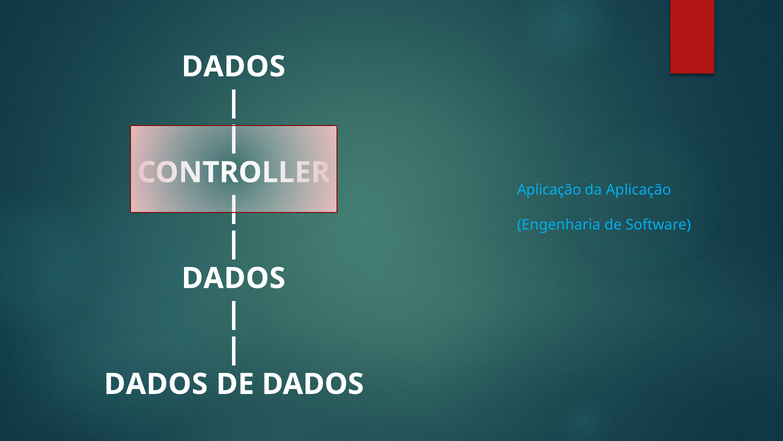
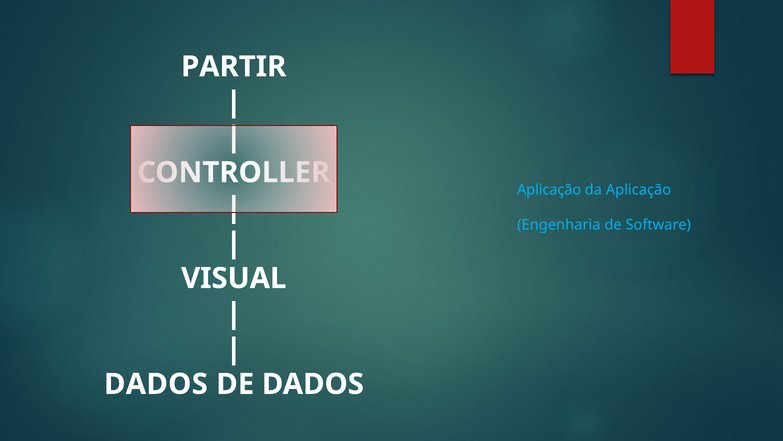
DADOS: DADOS -> PARTIR (234, 67)
DADOS: DADOS -> VISUAL (234, 278)
